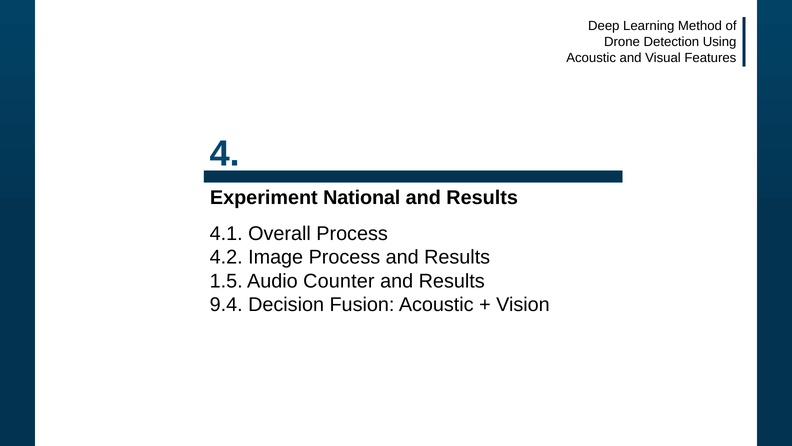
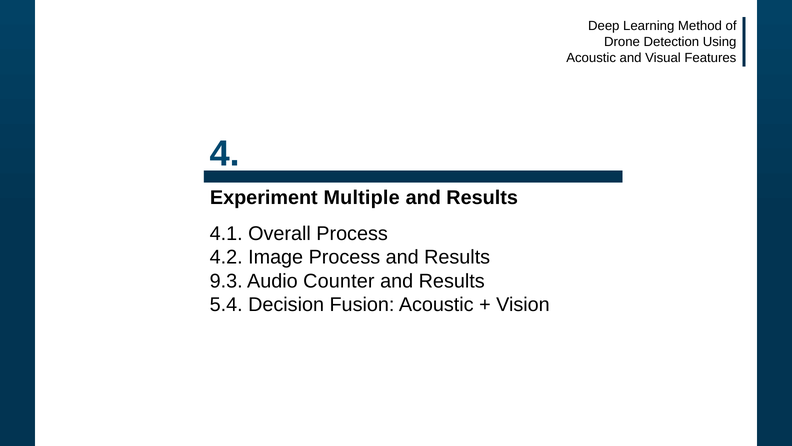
National: National -> Multiple (362, 197)
1.5: 1.5 -> 9.3 (226, 281)
9.4: 9.4 -> 5.4 (226, 305)
